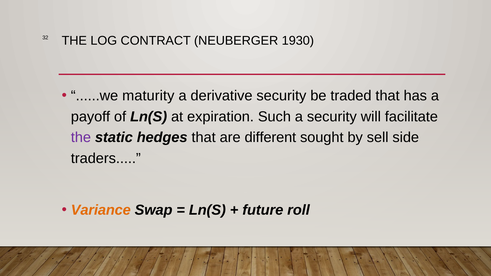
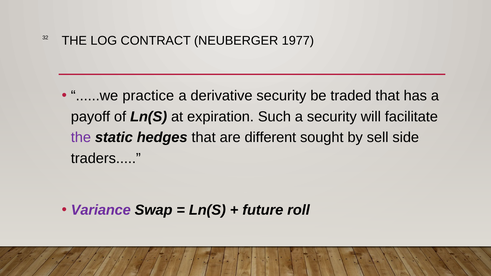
1930: 1930 -> 1977 (298, 41)
maturity: maturity -> practice (148, 96)
Variance colour: orange -> purple (101, 210)
